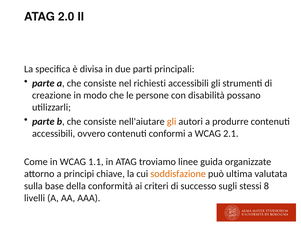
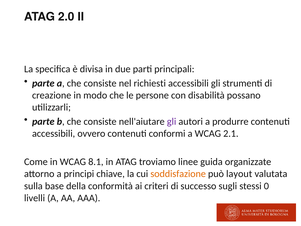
gli colour: orange -> purple (172, 121)
1.1: 1.1 -> 8.1 (96, 162)
ultima: ultima -> layout (239, 174)
8: 8 -> 0 (266, 186)
